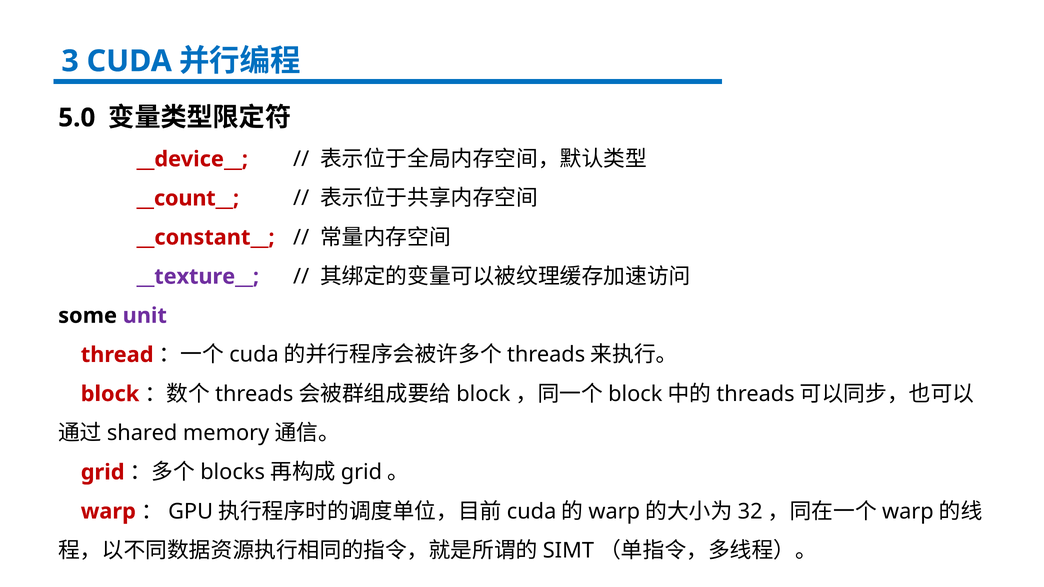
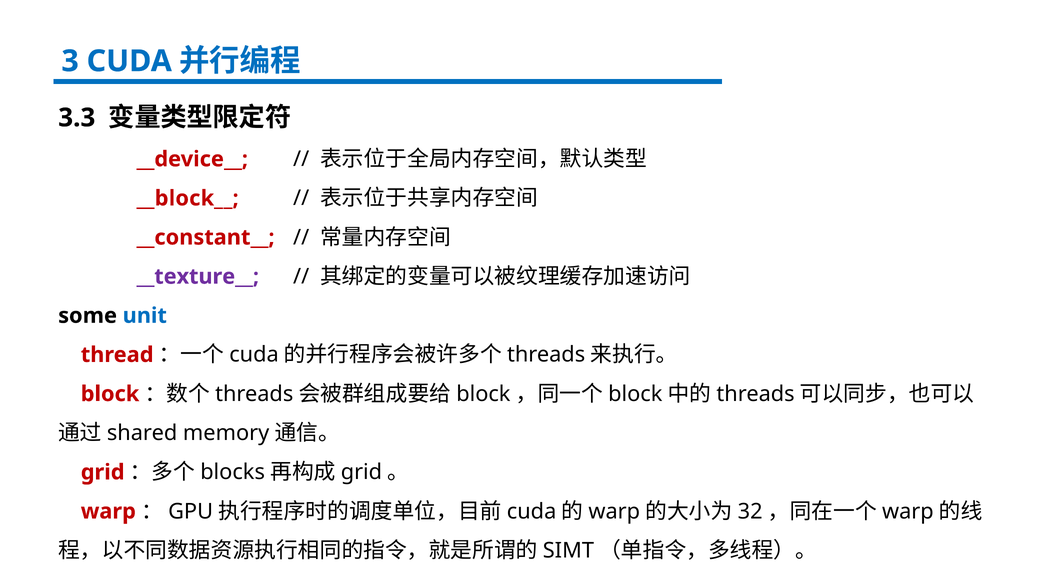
5.0: 5.0 -> 3.3 (77, 118)
__count__: __count__ -> __block__ (188, 198)
unit colour: purple -> blue (145, 316)
